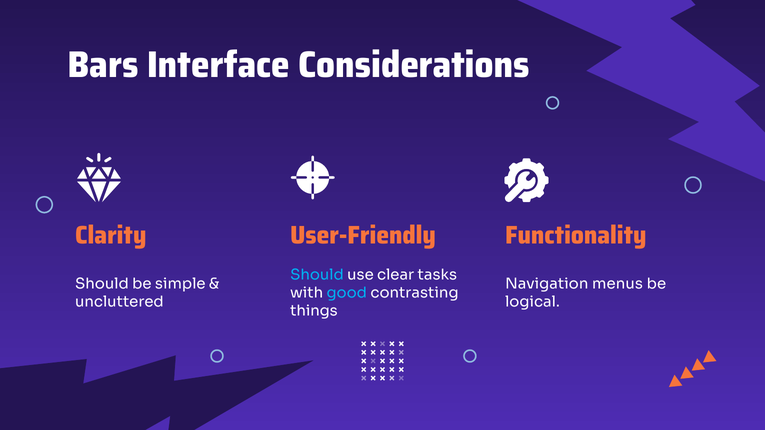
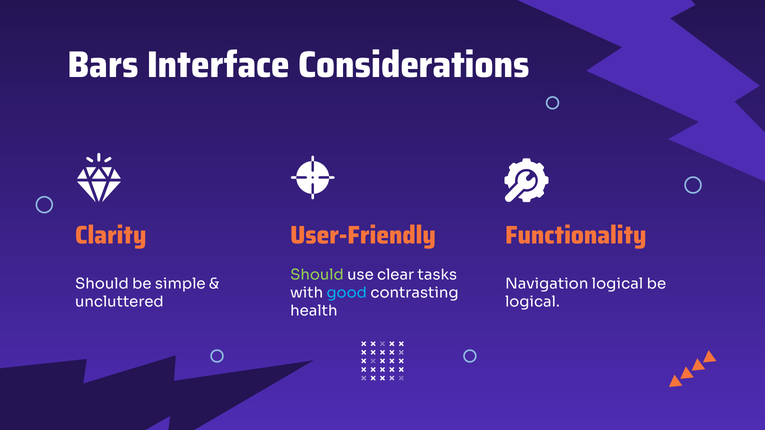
Should colour: light blue -> light green (317, 275)
Navigation menus: menus -> logical (618, 284)
things: things -> health (314, 311)
